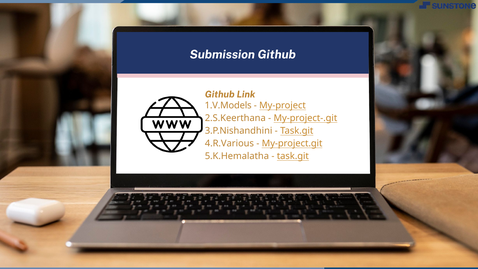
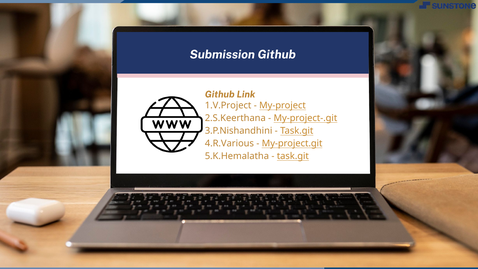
1.V.Models: 1.V.Models -> 1.V.Project (228, 105)
